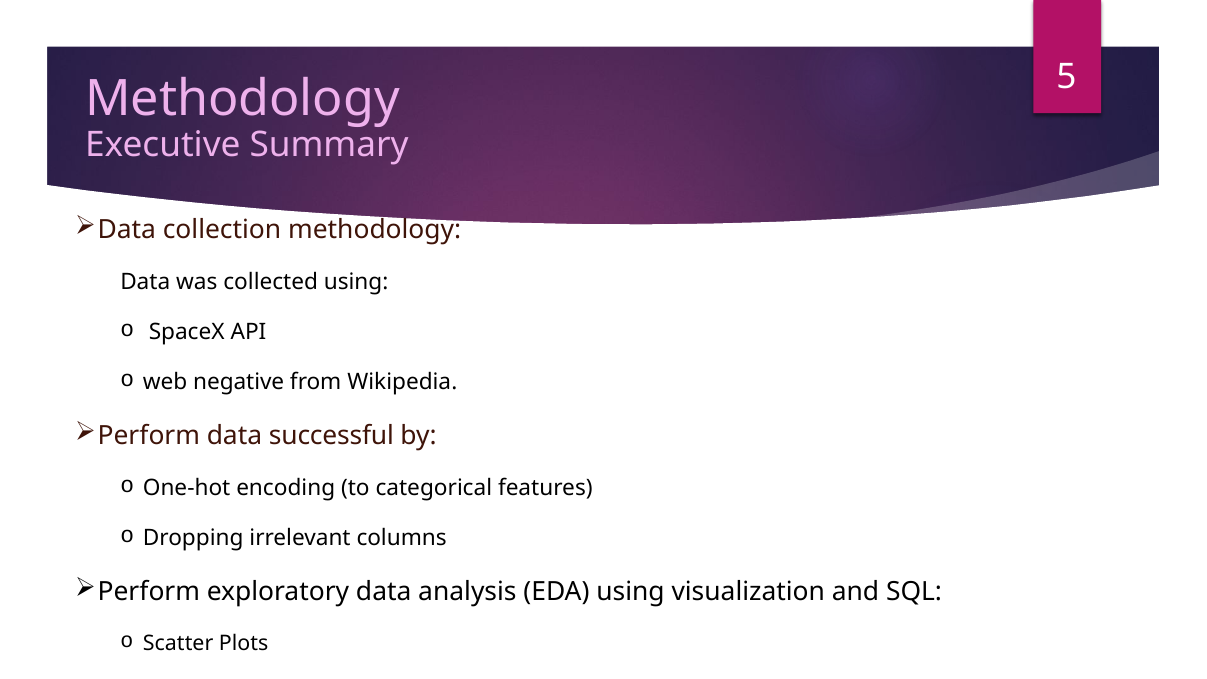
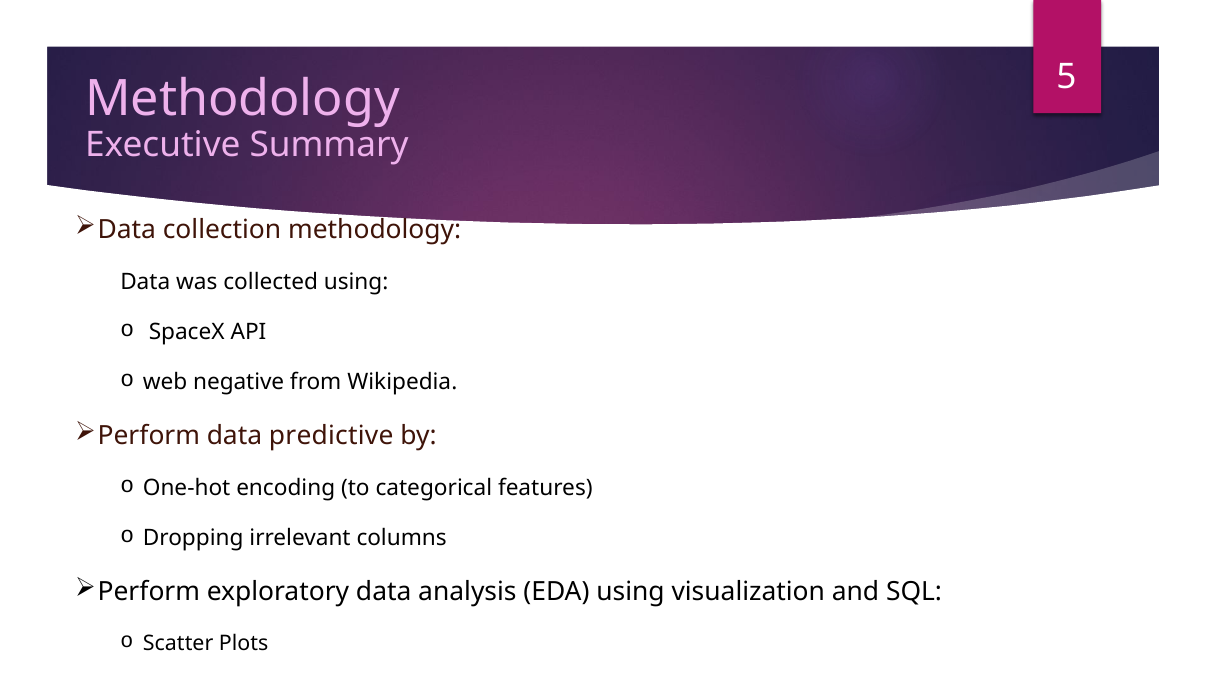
successful: successful -> predictive (331, 436)
